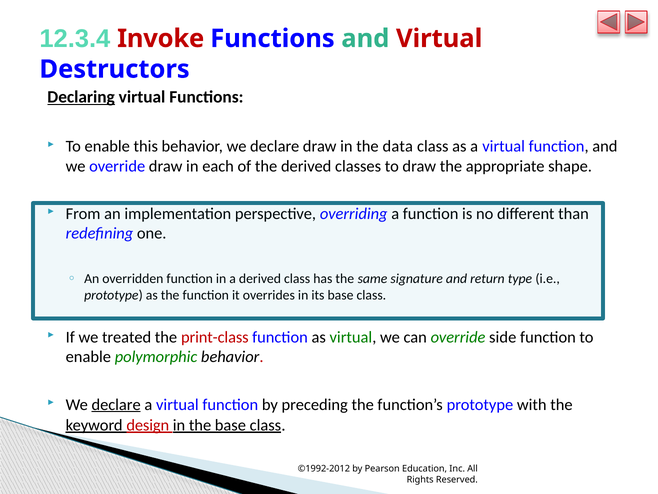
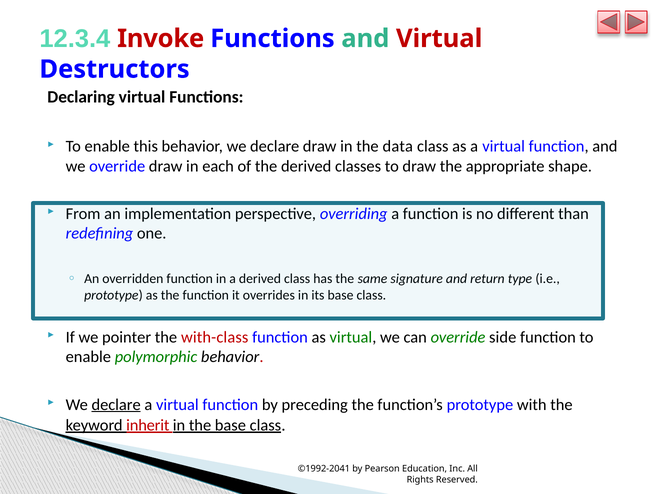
Declaring underline: present -> none (81, 97)
treated: treated -> pointer (127, 337)
print-class: print-class -> with-class (215, 337)
design: design -> inherit (148, 425)
©1992-2012: ©1992-2012 -> ©1992-2041 (324, 468)
